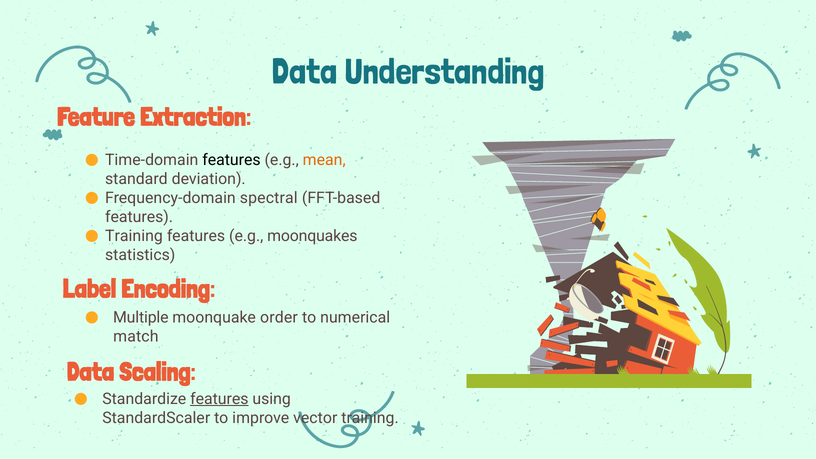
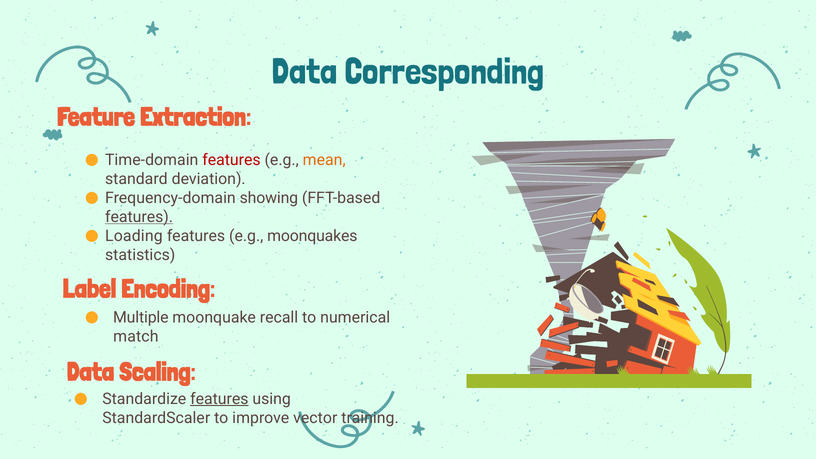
Understanding: Understanding -> Corresponding (445, 72)
features colour: black -> red (231, 160)
spectral: spectral -> showing (269, 198)
features underline: none -> present (139, 217)
Training: Training -> Loading (134, 236)
order: order -> recall (279, 317)
